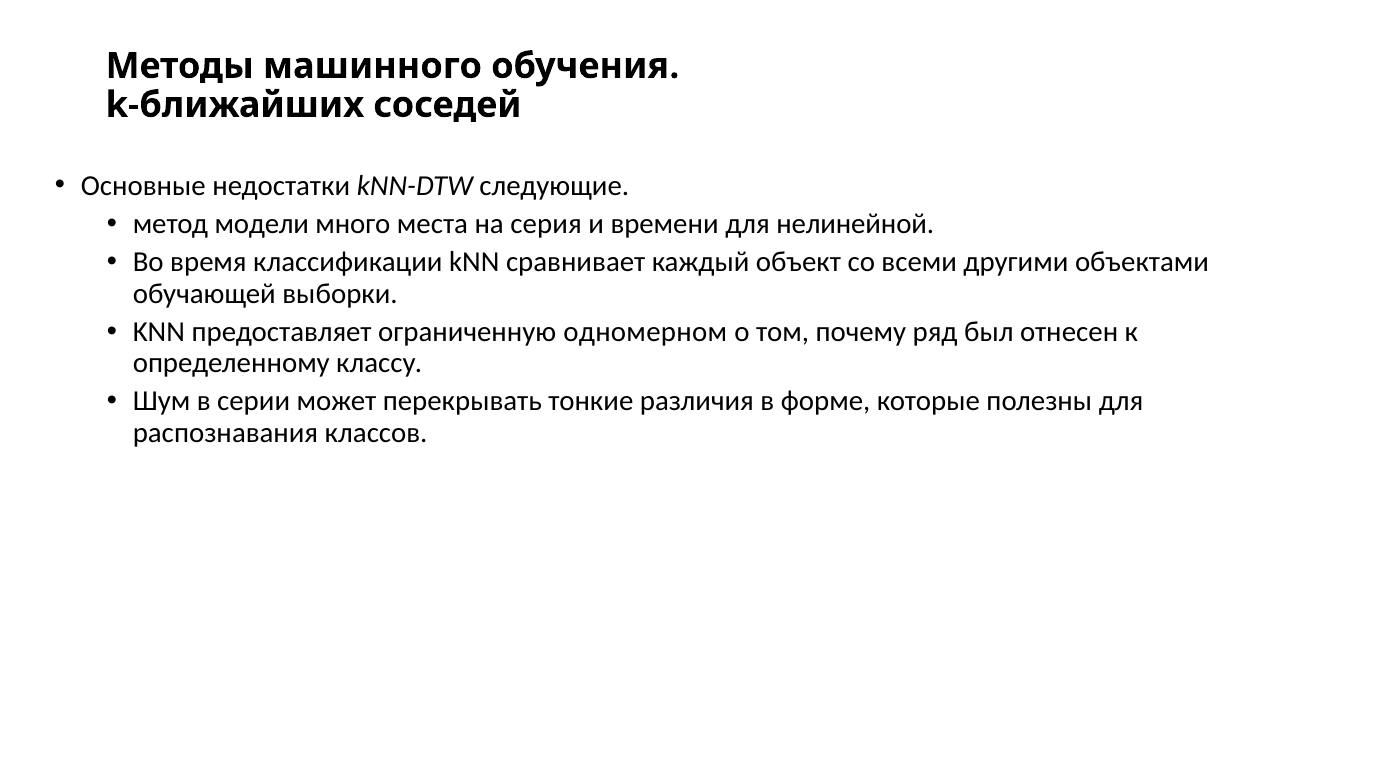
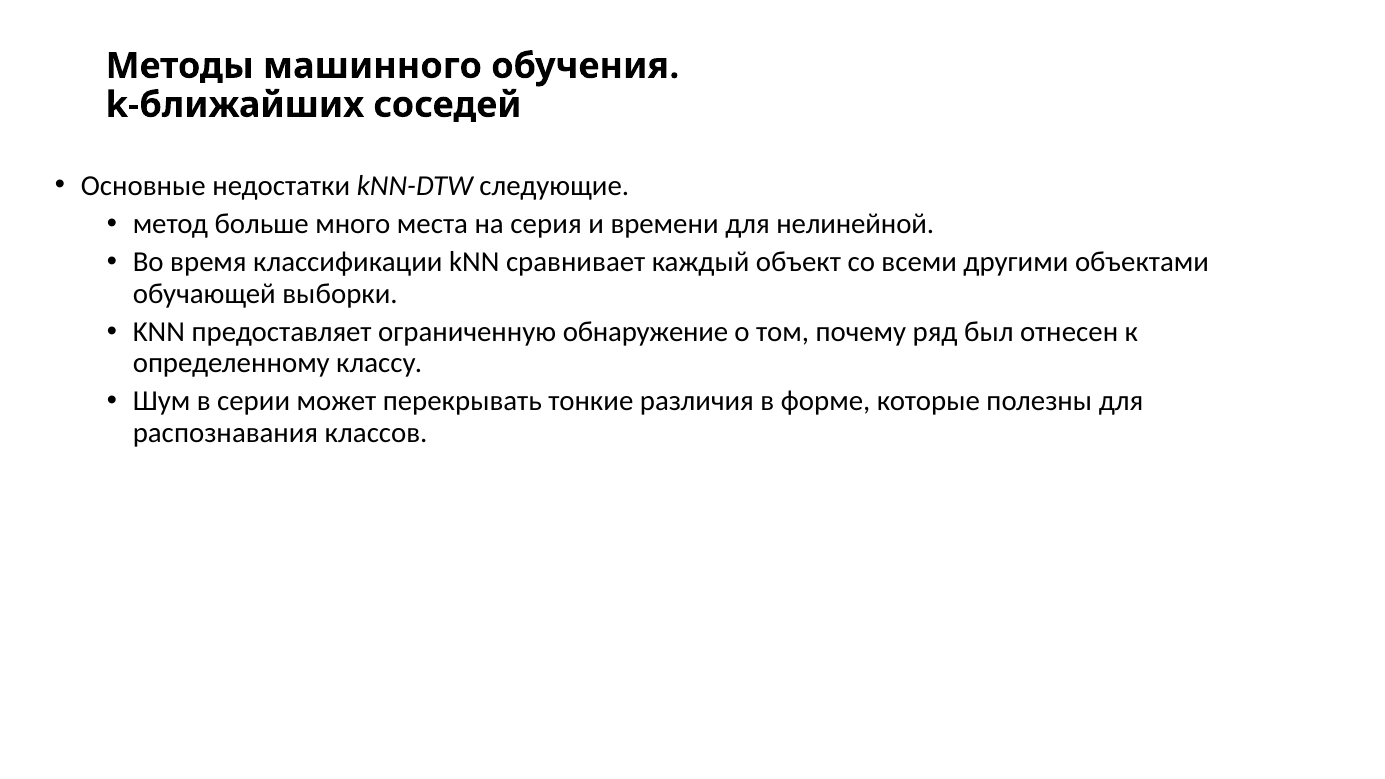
модели: модели -> больше (262, 224)
одномерном: одномерном -> обнаружение (645, 332)
